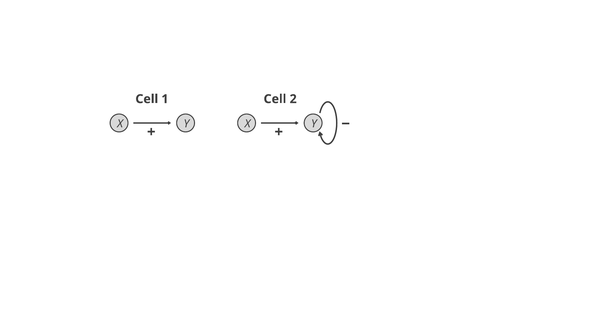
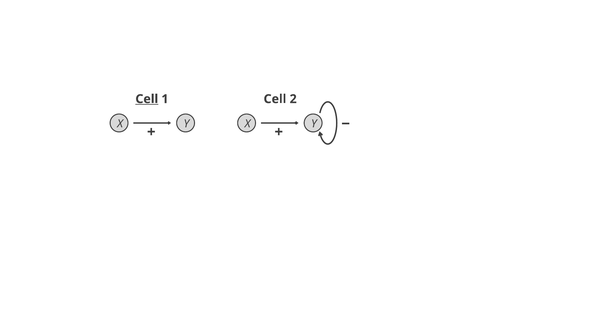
Cell underline: none -> present (147, 99)
